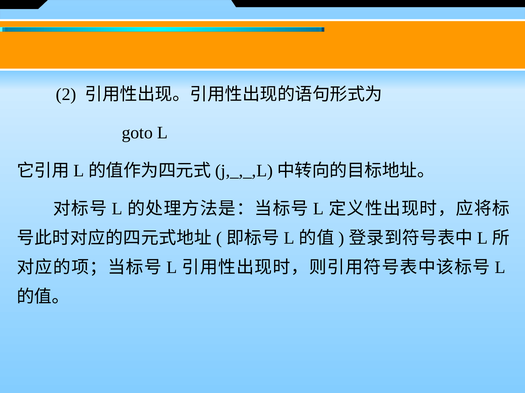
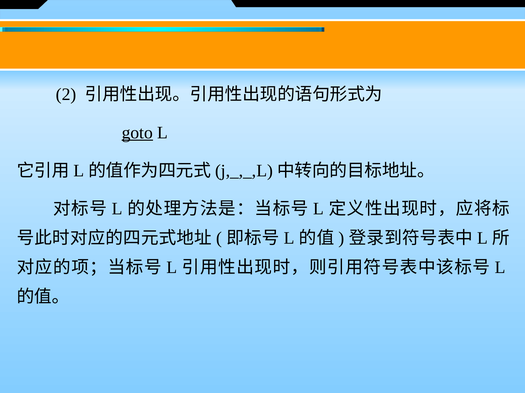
goto underline: none -> present (137, 133)
